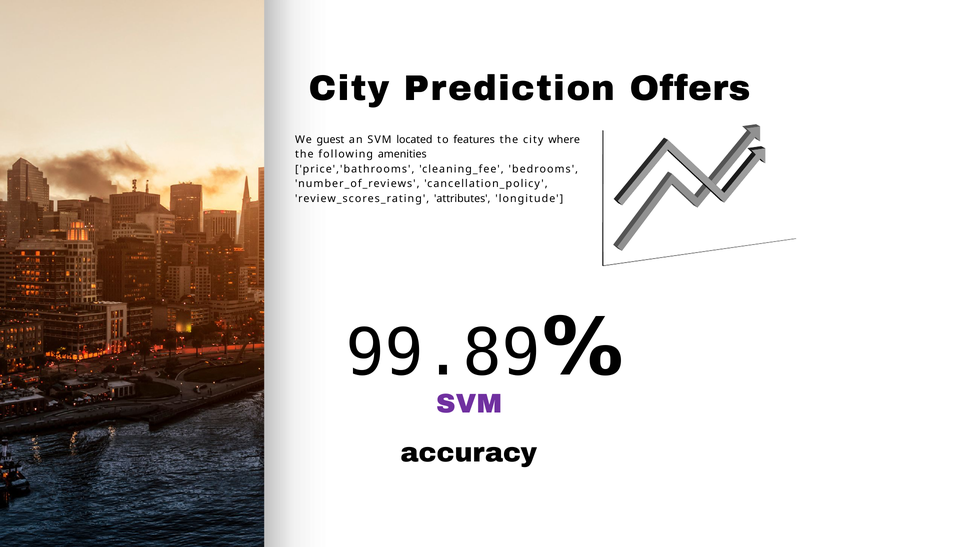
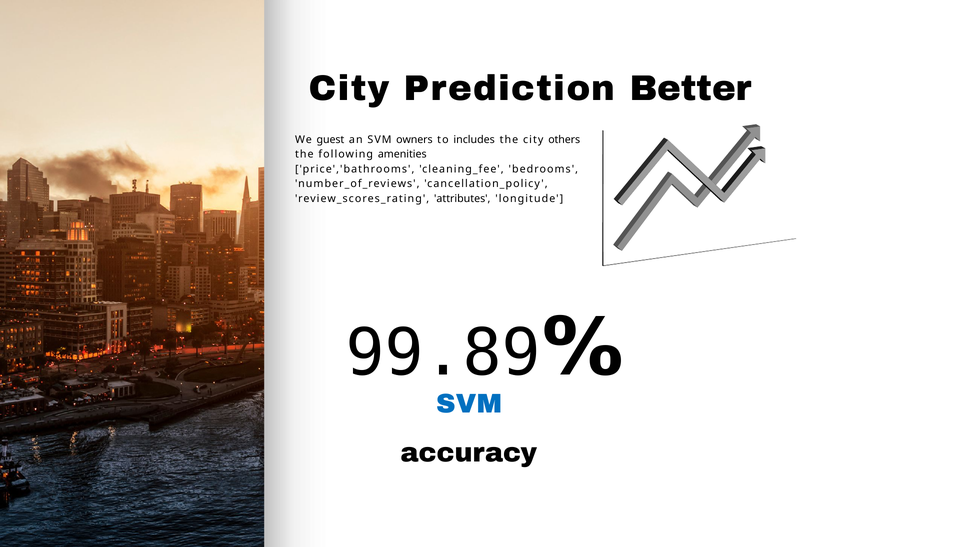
Offers: Offers -> Better (690, 88)
located: located -> owners (414, 140)
features: features -> includes (474, 140)
where: where -> others (564, 140)
SVM colour: purple -> blue (469, 404)
